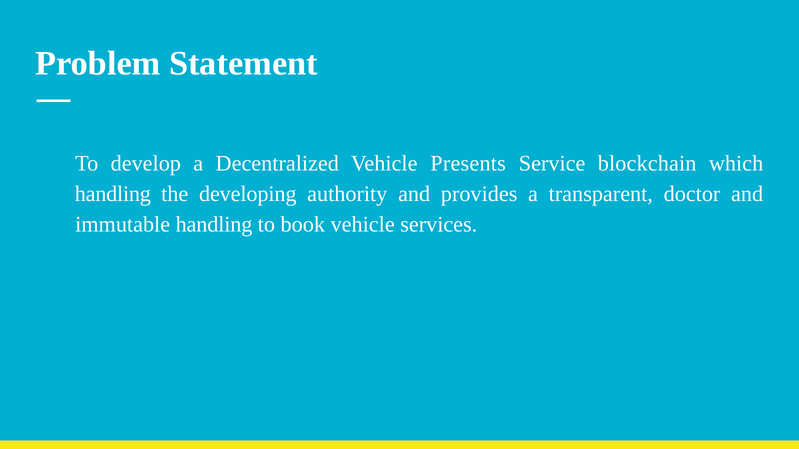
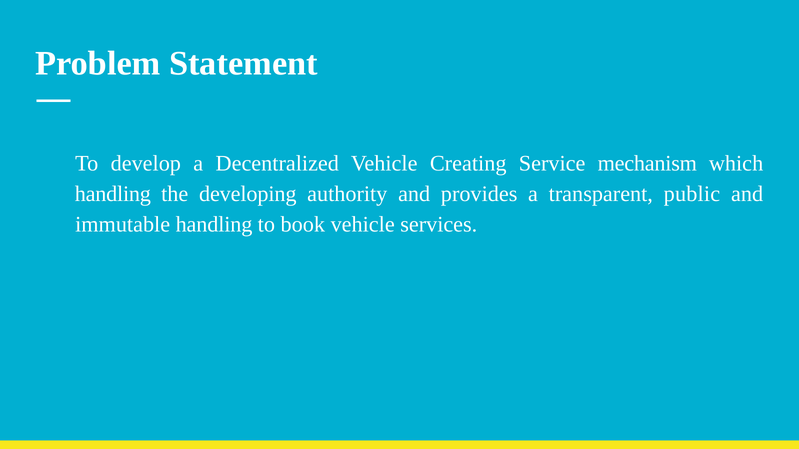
Presents: Presents -> Creating (468, 163)
blockchain: blockchain -> mechanism (647, 163)
doctor: doctor -> public (692, 194)
